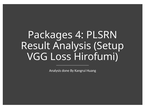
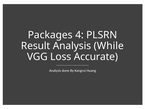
Setup: Setup -> While (109, 46)
Hirofumi: Hirofumi -> Accurate (96, 57)
